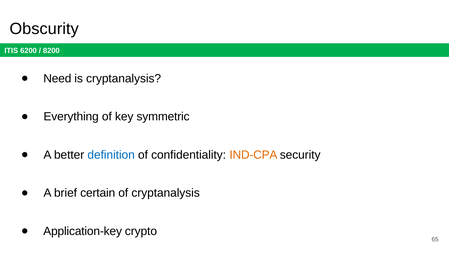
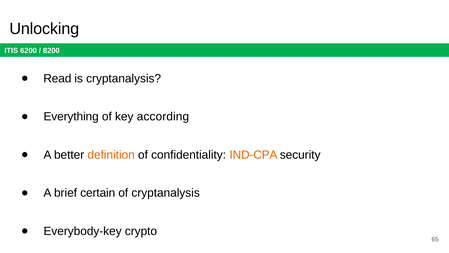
Obscurity: Obscurity -> Unlocking (44, 29)
Need: Need -> Read (57, 78)
symmetric: symmetric -> according (163, 117)
definition colour: blue -> orange (111, 155)
Application-key: Application-key -> Everybody-key (83, 231)
